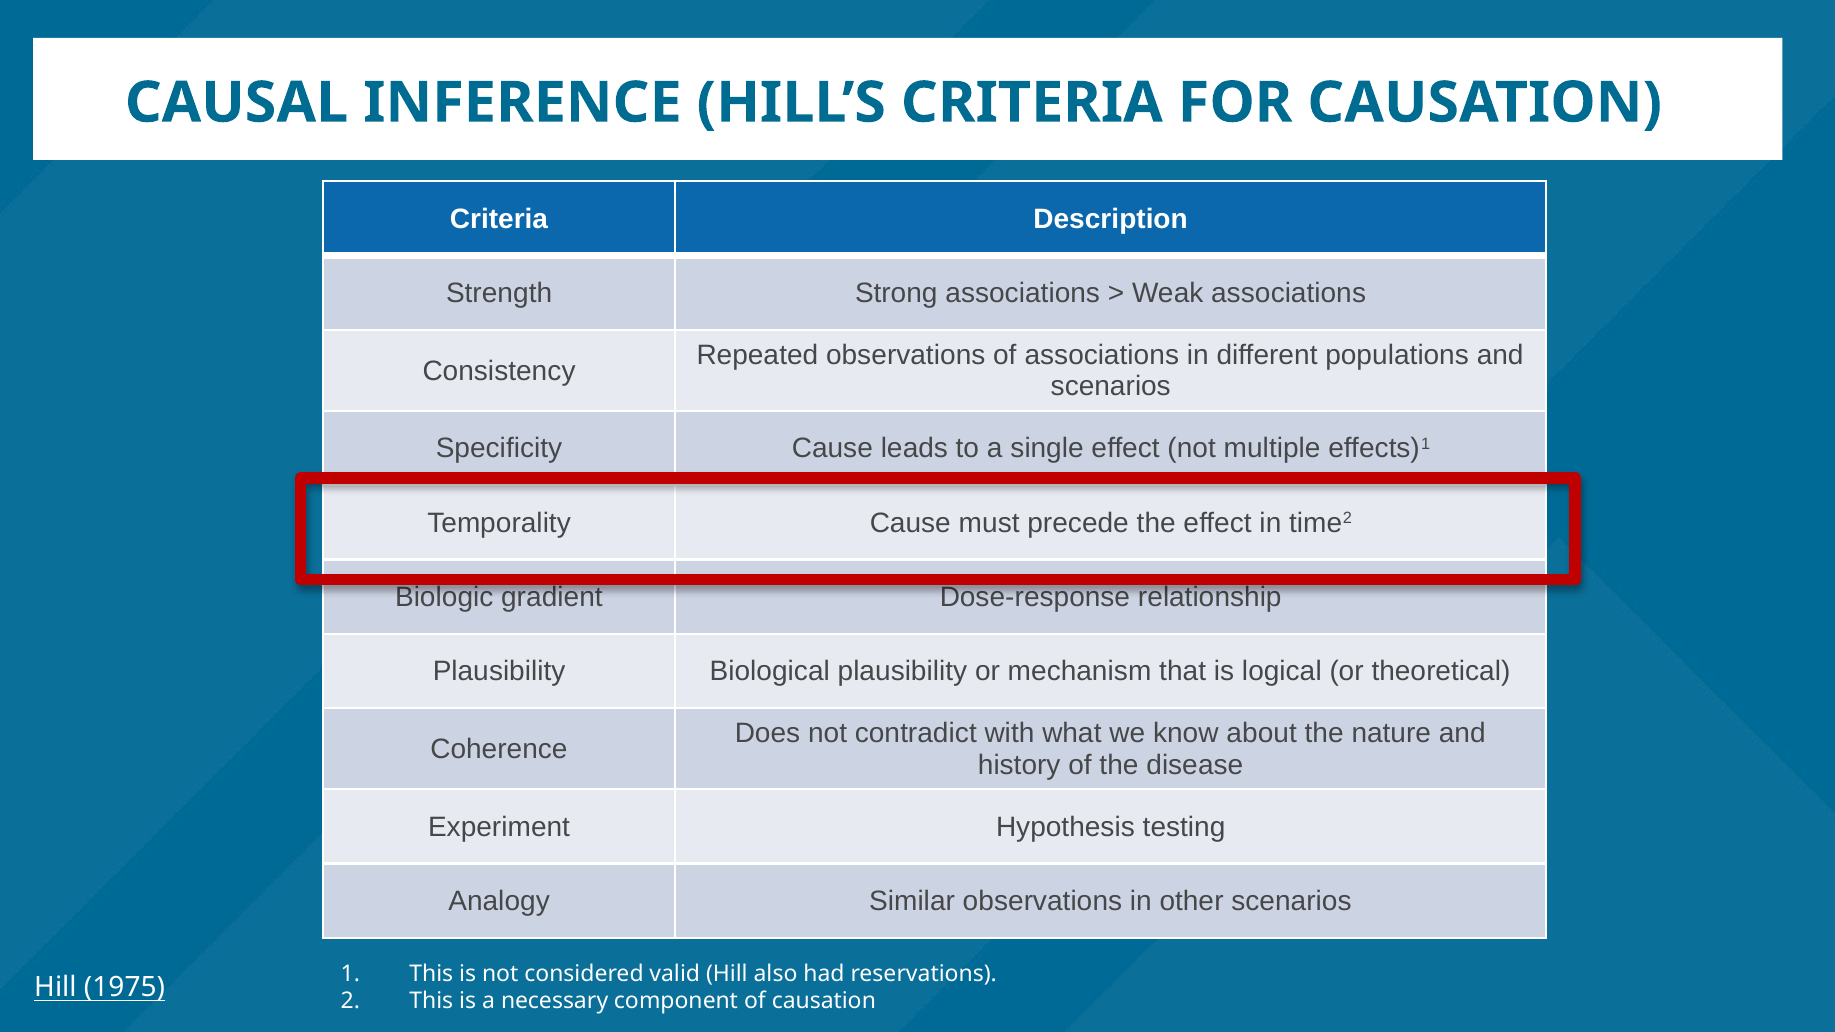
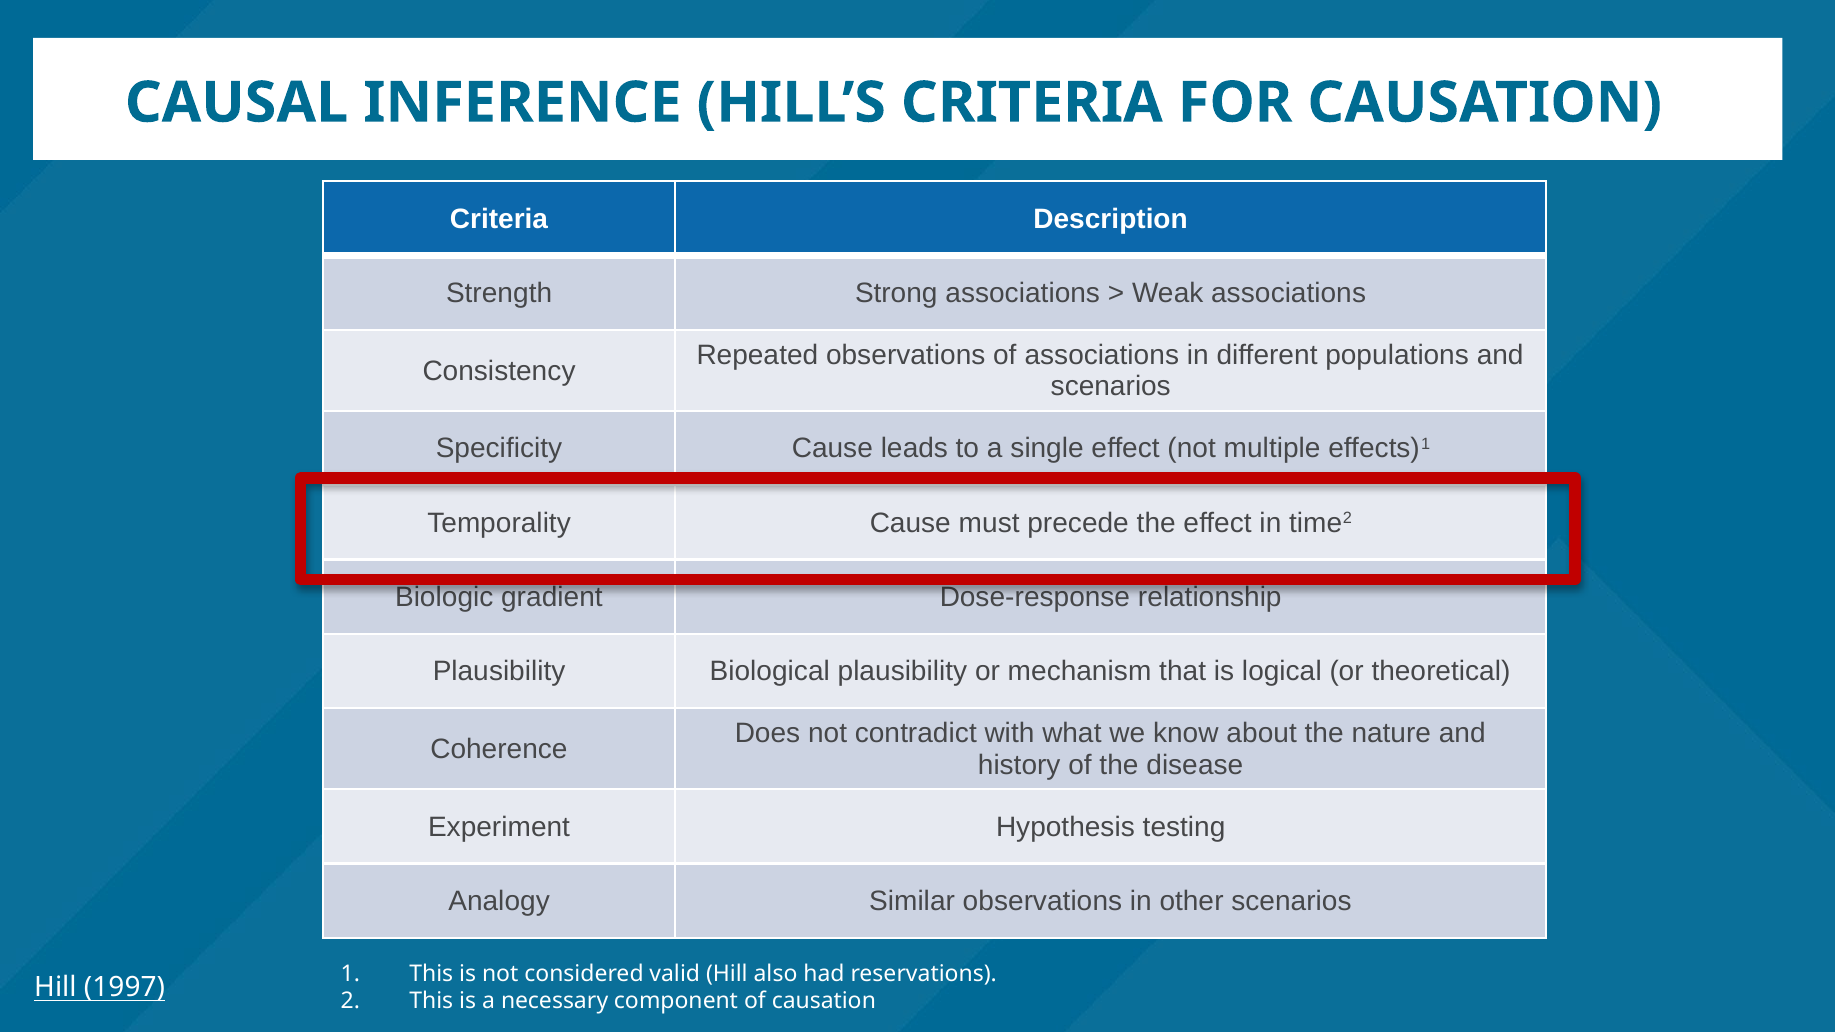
1975: 1975 -> 1997 (125, 988)
